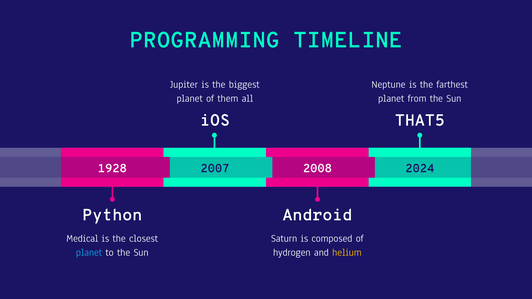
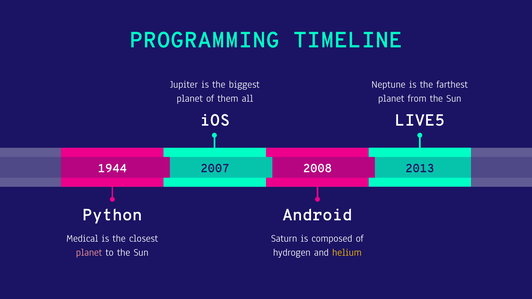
THAT5: THAT5 -> LIVE5 (420, 120)
1928: 1928 -> 1944 (112, 168)
2024: 2024 -> 2013 (420, 168)
planet colour: light blue -> pink (89, 253)
